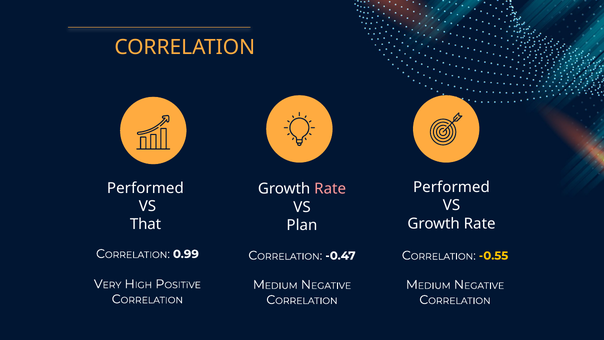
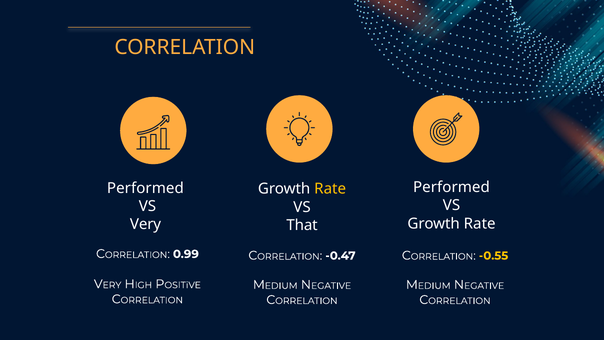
Rate colour: pink -> yellow (330, 189)
That: That -> Very (146, 224)
Plan: Plan -> That (302, 225)
